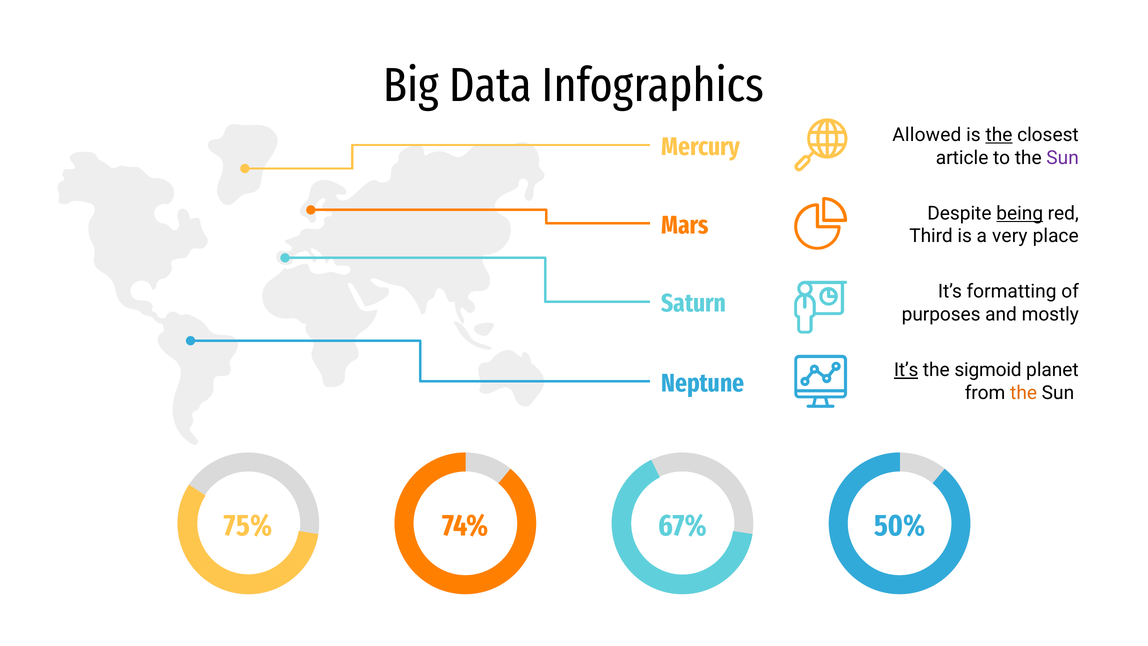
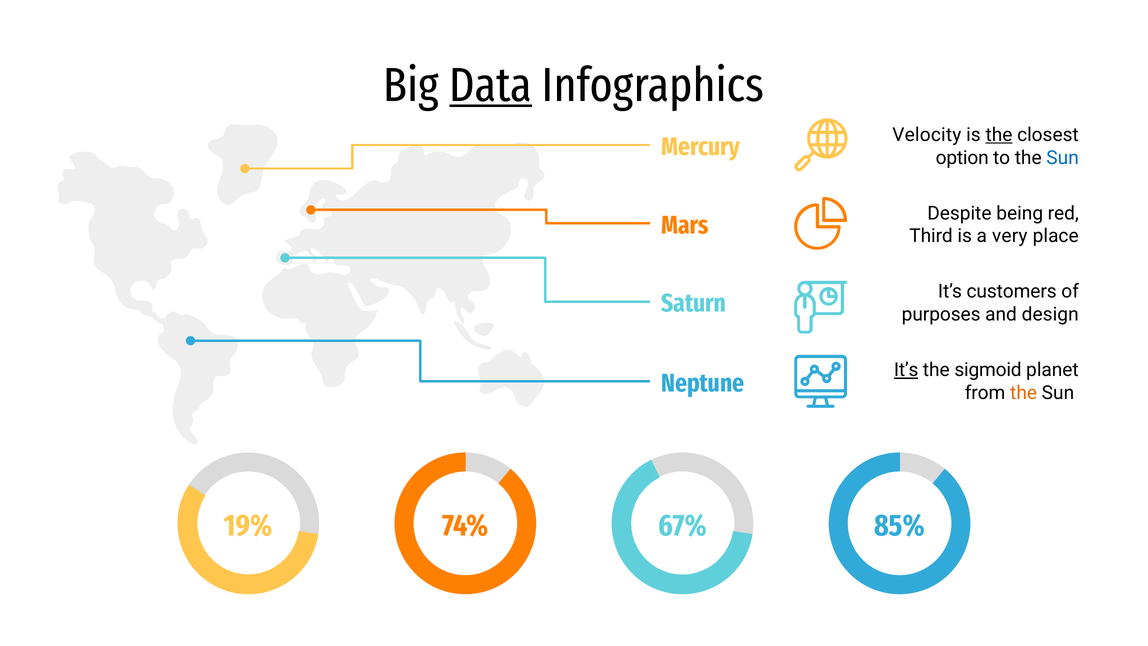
Data underline: none -> present (491, 85)
Allowed: Allowed -> Velocity (927, 135)
article: article -> option (962, 158)
Sun colour: purple -> blue (1063, 158)
being underline: present -> none (1020, 213)
formatting: formatting -> customers (1012, 291)
mostly: mostly -> design (1050, 314)
75%: 75% -> 19% (248, 525)
50%: 50% -> 85% (900, 525)
